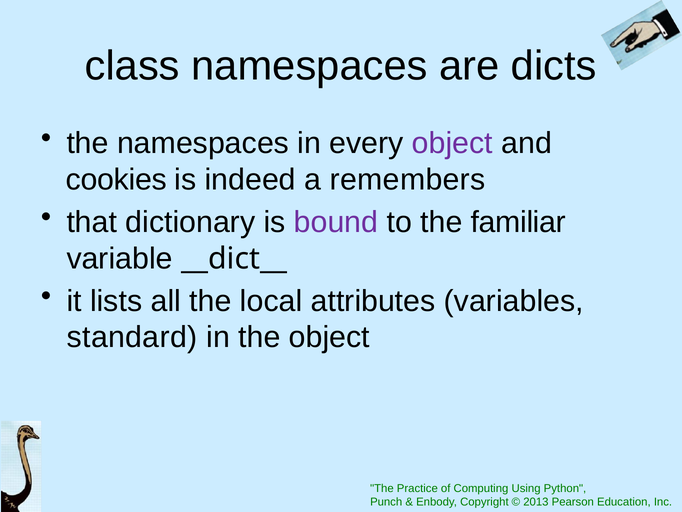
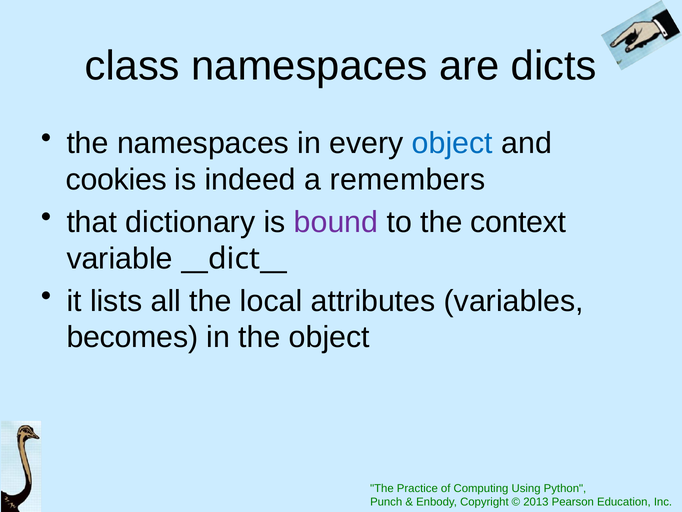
object colour: purple -> blue (452, 143)
familiar: familiar -> context (518, 222)
standard: standard -> becomes (132, 337)
